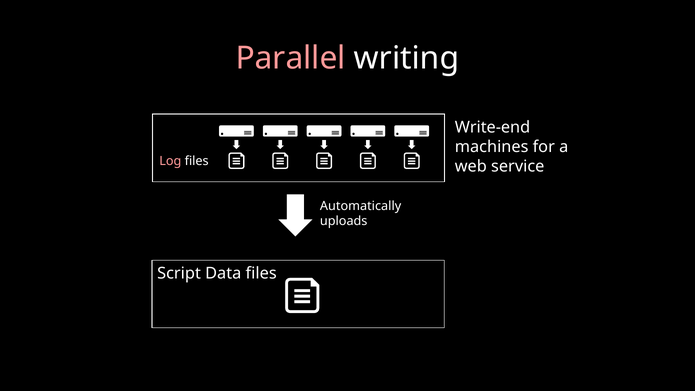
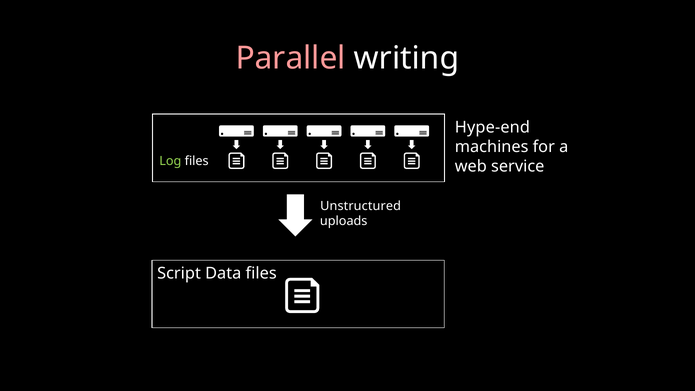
Write-end: Write-end -> Hype-end (492, 127)
Log colour: pink -> light green (170, 161)
Automatically: Automatically -> Unstructured (361, 206)
